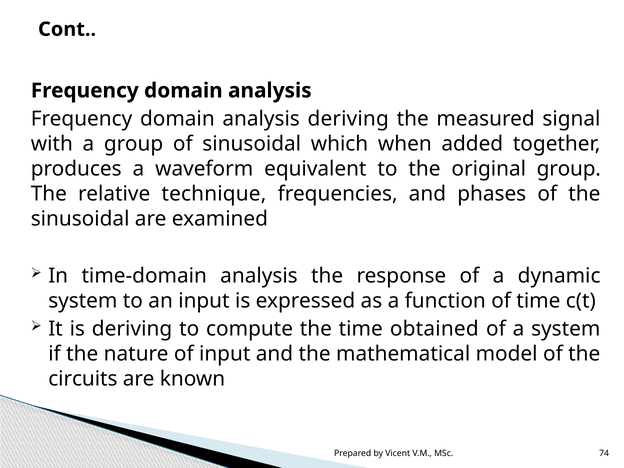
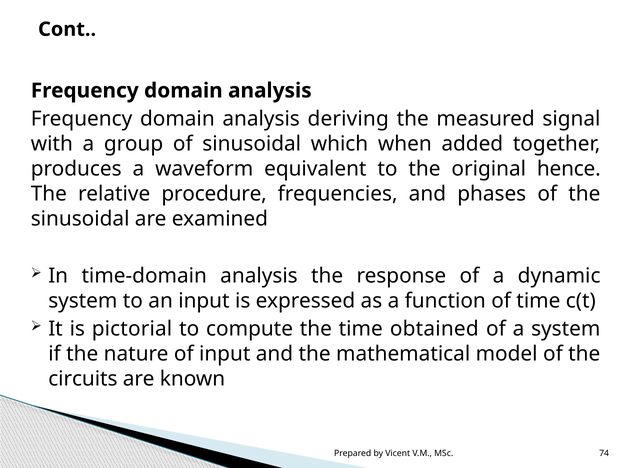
original group: group -> hence (569, 169)
technique: technique -> procedure (214, 194)
is deriving: deriving -> pictorial (132, 329)
